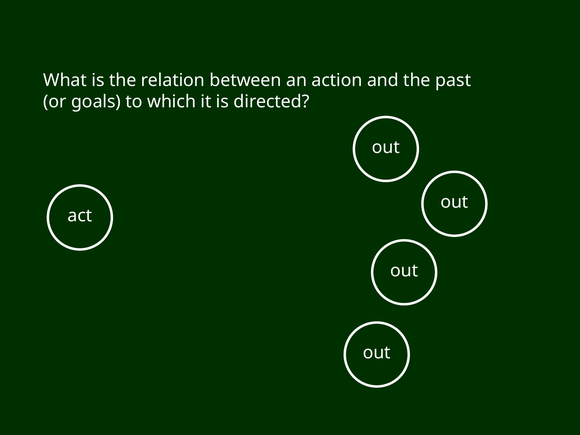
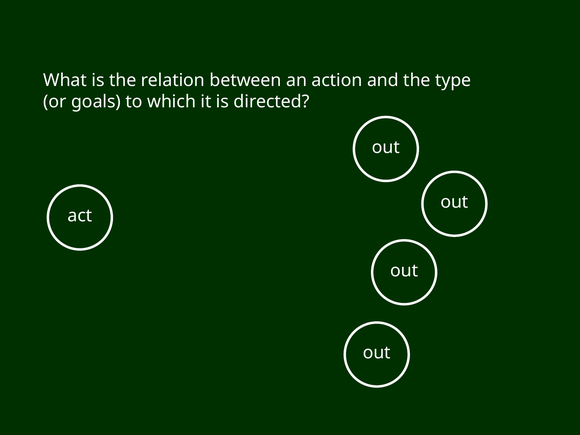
past: past -> type (453, 80)
